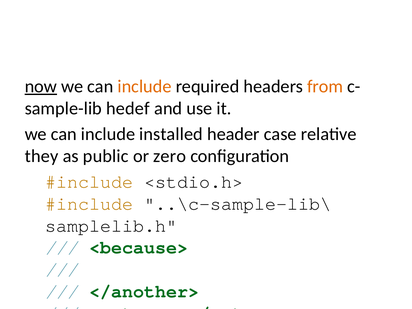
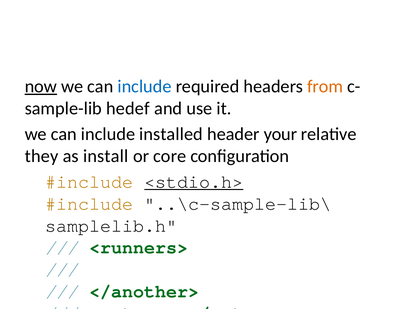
include colour: orange -> blue (145, 86)
case: case -> your (280, 134)
public: public -> install (106, 156)
zero: zero -> core (170, 156)
<stdio.h> underline: none -> present (194, 182)
<because>: <because> -> <runners> (139, 248)
